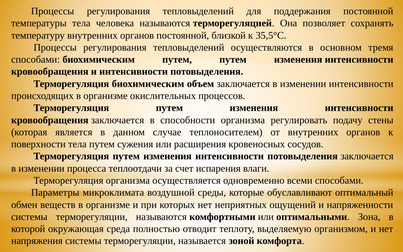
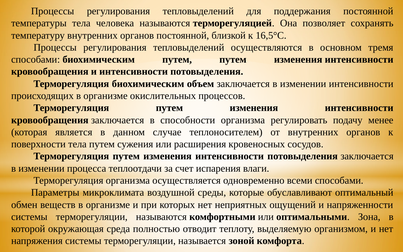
35,5°С: 35,5°С -> 16,5°С (271, 35)
стены: стены -> менее (381, 120)
